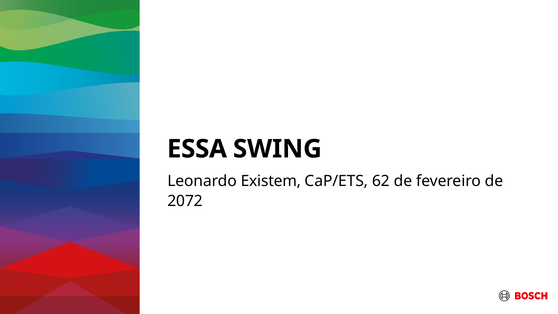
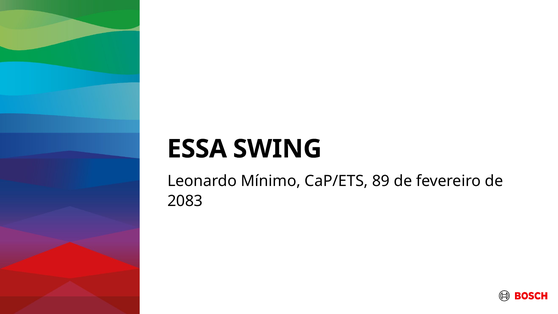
Existem: Existem -> Mínimo (271, 181)
62: 62 -> 89 (381, 181)
2072: 2072 -> 2083 (185, 201)
